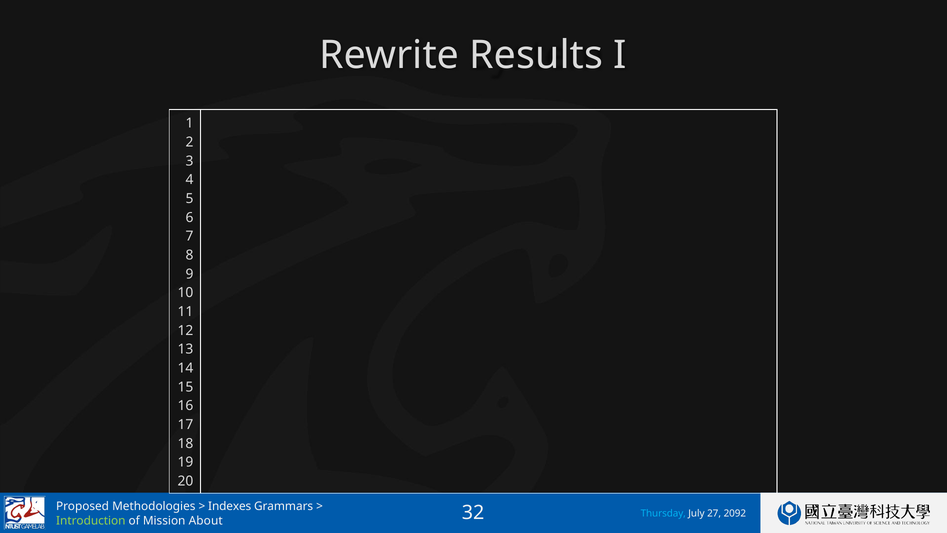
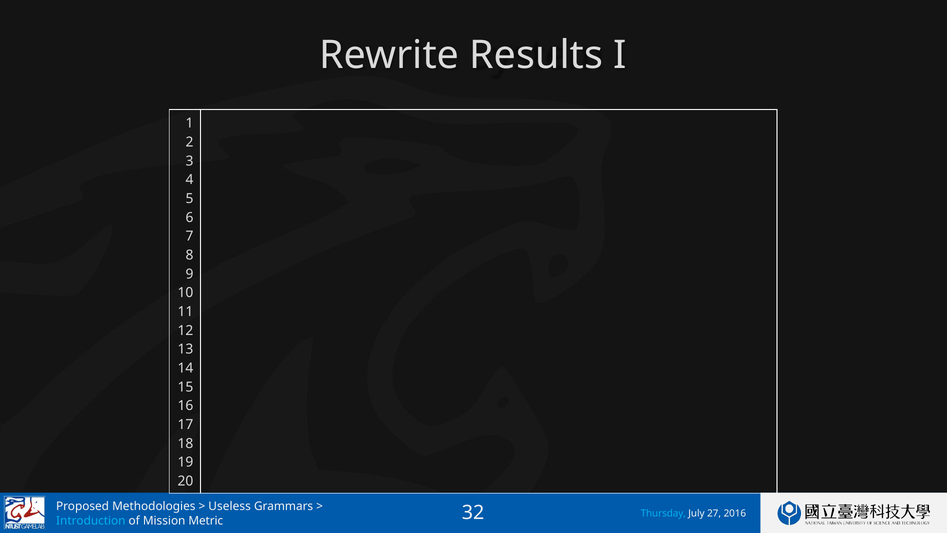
Indexes: Indexes -> Useless (230, 506)
2092: 2092 -> 2016 (735, 513)
Introduction colour: light green -> light blue (91, 520)
About: About -> Metric (206, 520)
